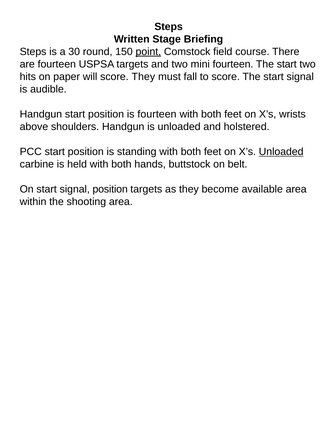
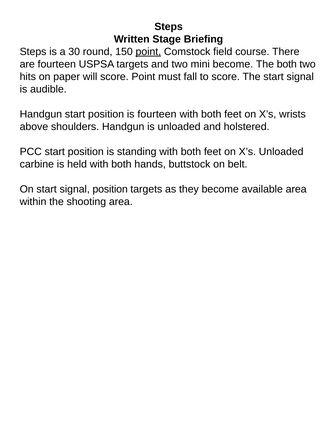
mini fourteen: fourteen -> become (233, 64)
start: start -> both (287, 64)
score They: They -> Point (143, 77)
Unloaded underline: present -> none (281, 152)
